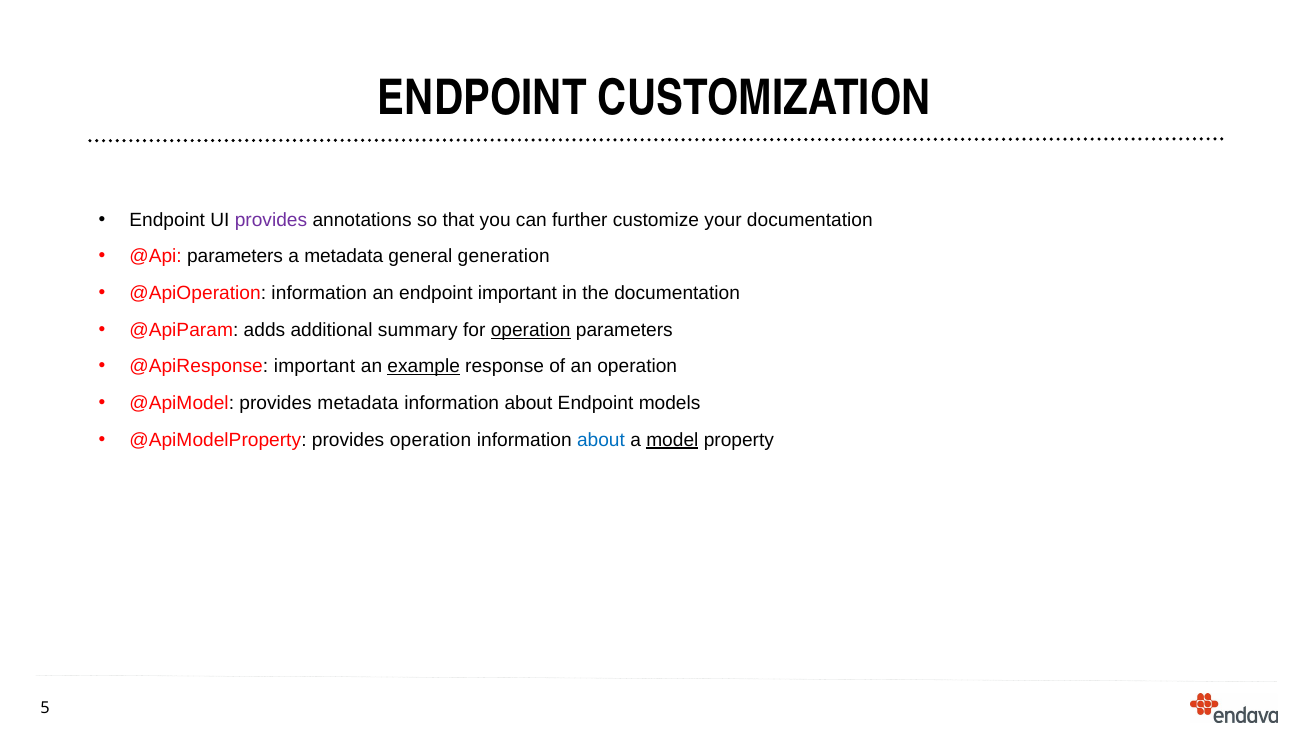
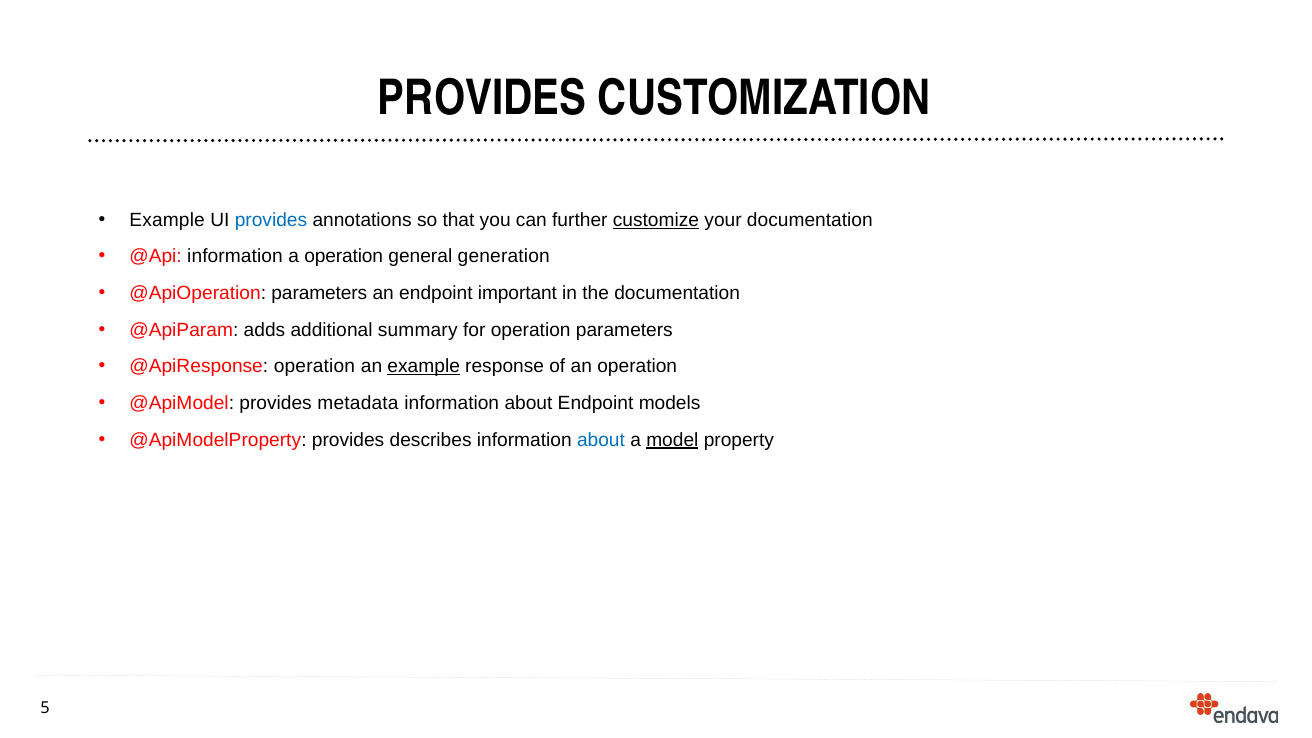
ENDPOINT: ENDPOINT -> PROVIDES (482, 98)
Endpoint: Endpoint -> Example (167, 220)
provides colour: purple -> blue (271, 220)
customize underline: none -> present (656, 220)
@Api parameters: parameters -> information (235, 257)
a metadata: metadata -> operation (344, 257)
@ApiOperation information: information -> parameters (319, 293)
operation underline: present -> none (531, 330)
@ApiResponse important: important -> operation (314, 367)
provides operation: operation -> describes (431, 440)
